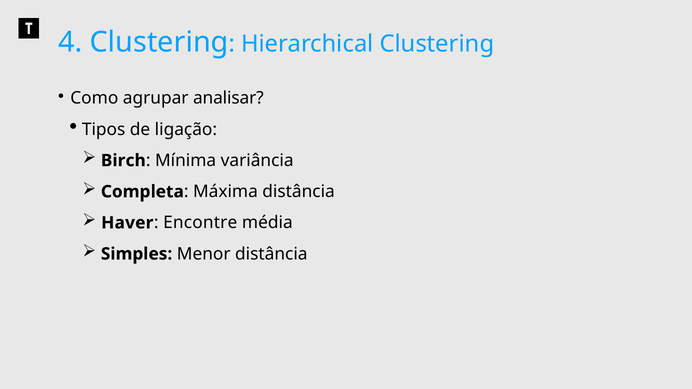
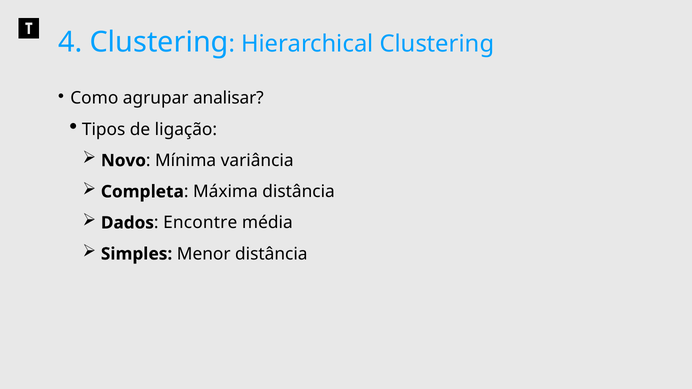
Birch: Birch -> Novo (123, 161)
Haver: Haver -> Dados (127, 223)
